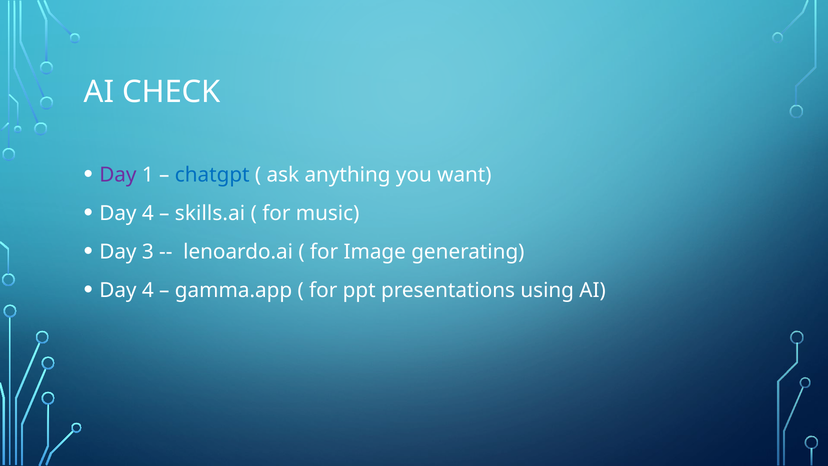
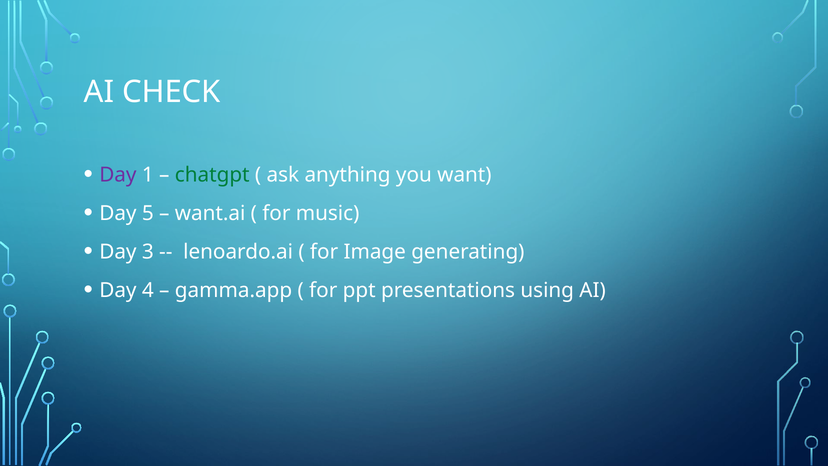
chatgpt colour: blue -> green (212, 175)
4: 4 -> 5 (148, 213)
skills.ai: skills.ai -> want.ai (210, 213)
